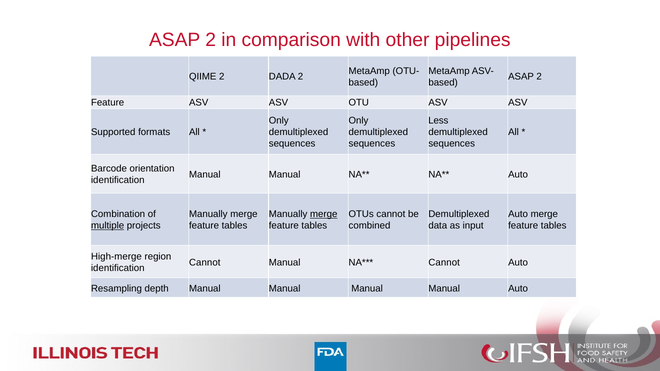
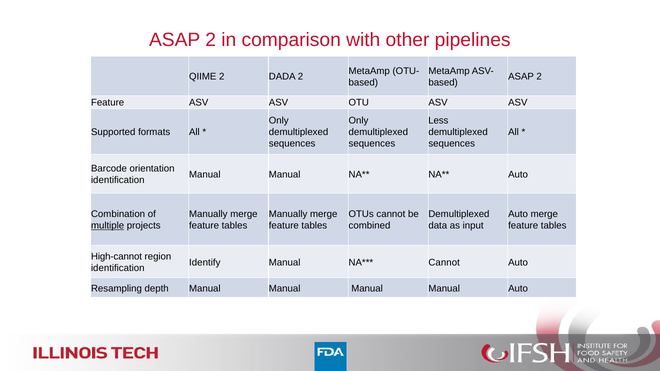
merge underline: present -> none (324, 214)
High-merge: High-merge -> High-cannot (117, 257)
Cannot: Cannot -> Identify (205, 263)
